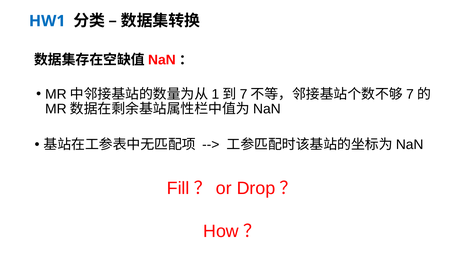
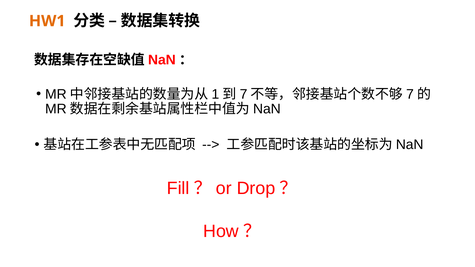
HW1 colour: blue -> orange (47, 21)
